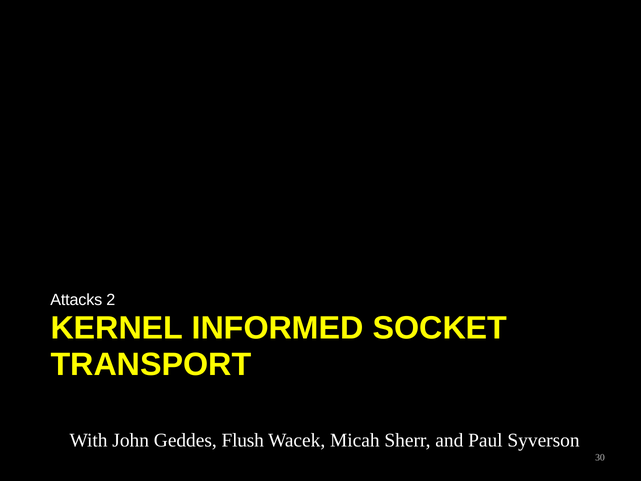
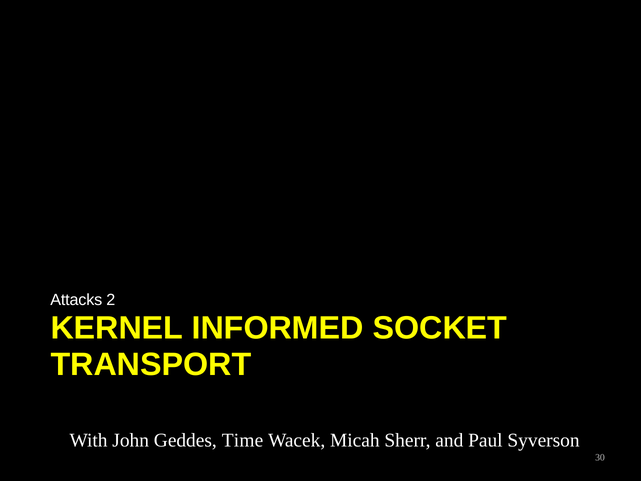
Flush: Flush -> Time (243, 441)
